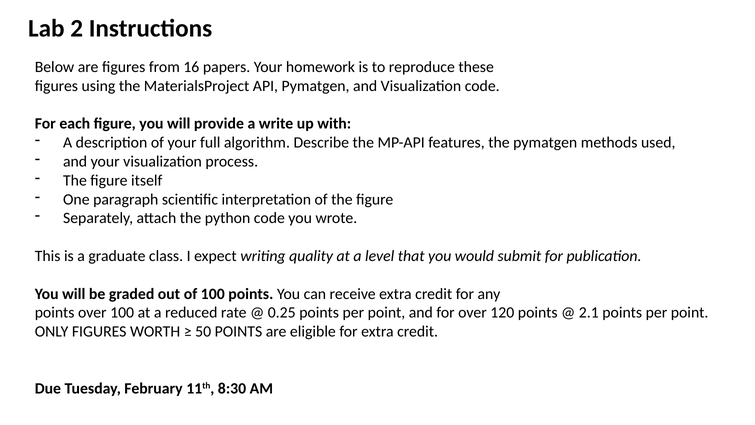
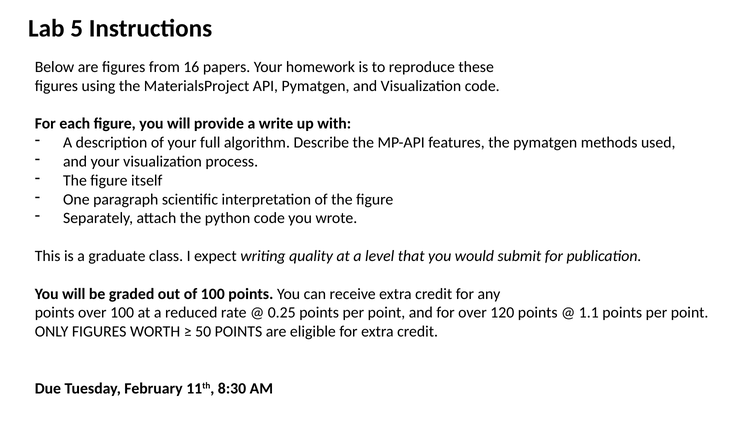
2: 2 -> 5 (77, 28)
2.1: 2.1 -> 1.1 (589, 313)
